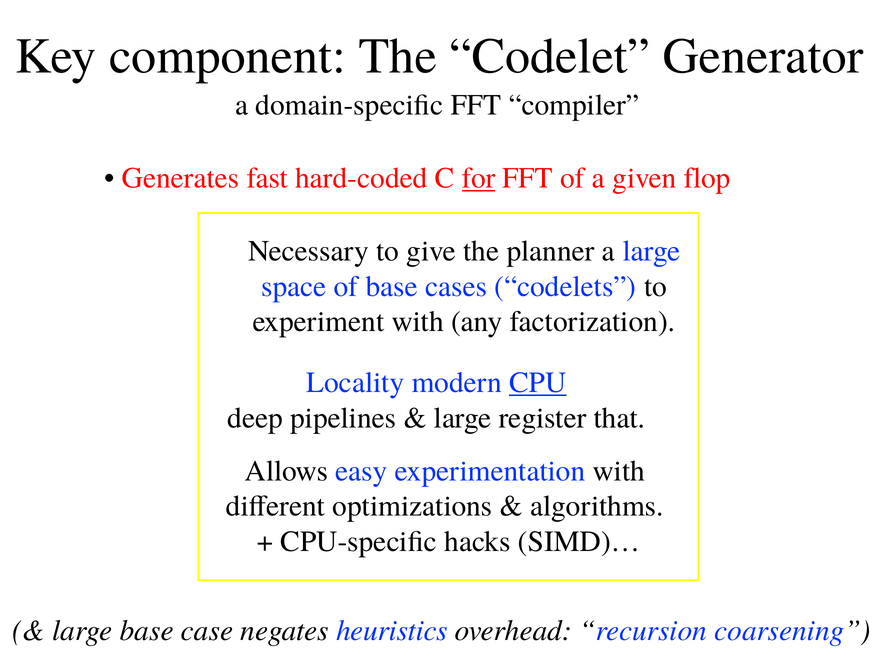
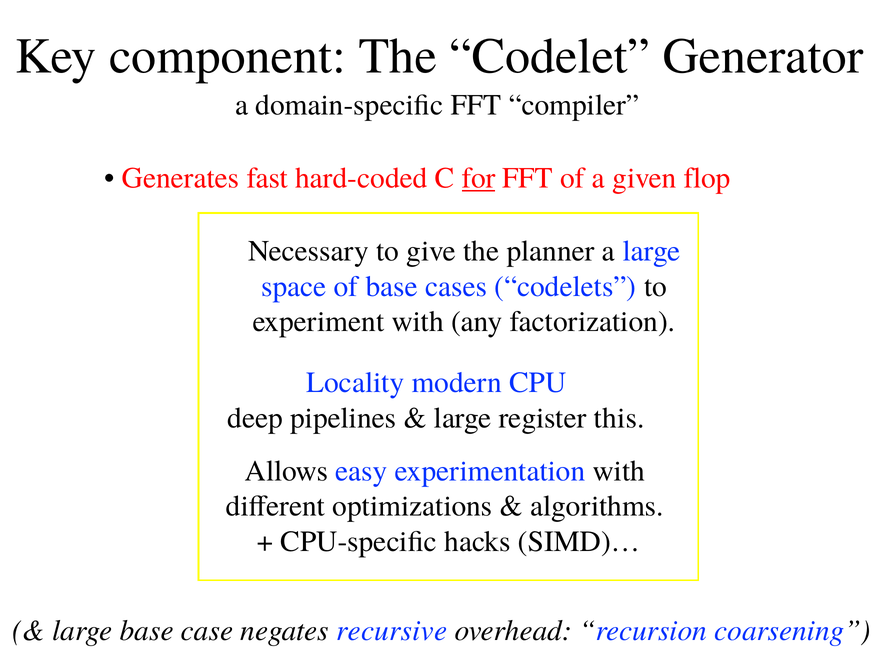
CPU underline: present -> none (538, 383)
that: that -> this (619, 418)
heuristics: heuristics -> recursive (392, 631)
